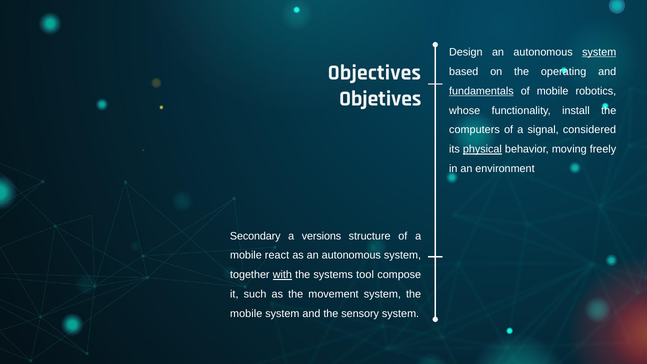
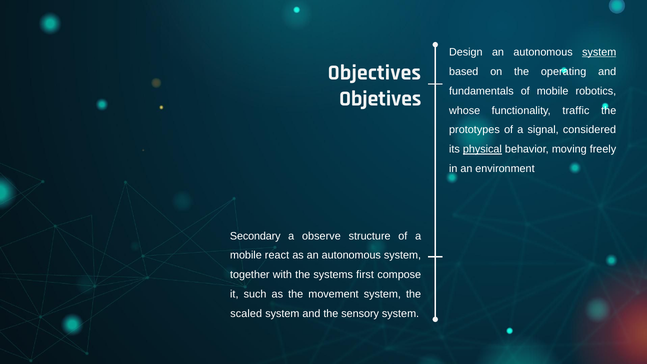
fundamentals underline: present -> none (481, 91)
install: install -> traffic (576, 110)
computers: computers -> prototypes (474, 130)
versions: versions -> observe (321, 236)
with underline: present -> none (282, 275)
tool: tool -> first (365, 275)
mobile: mobile -> scaled (246, 314)
